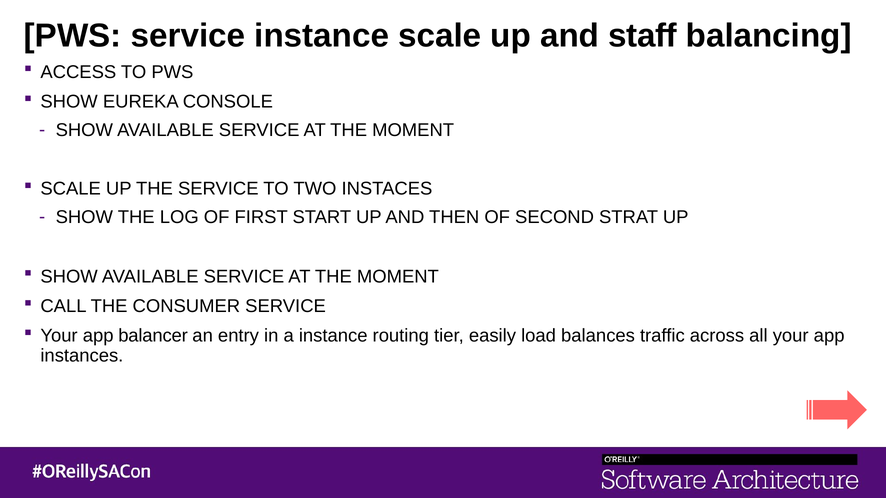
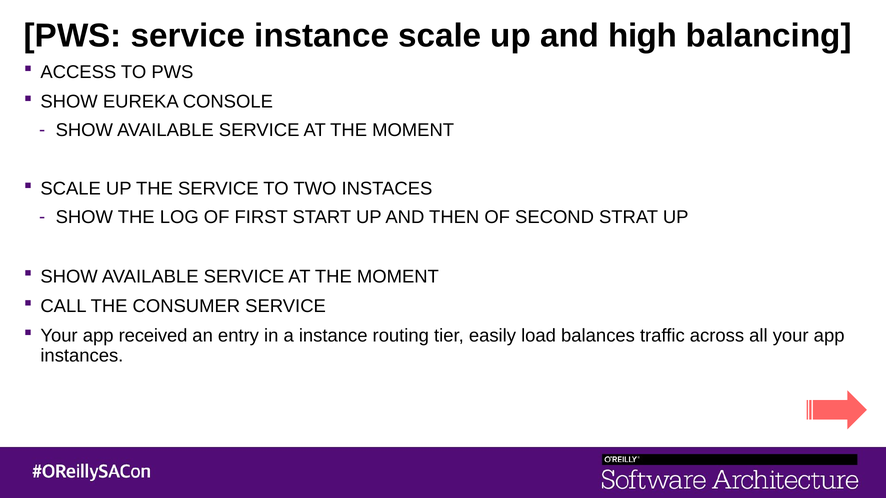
staff: staff -> high (643, 36)
balancer: balancer -> received (153, 336)
